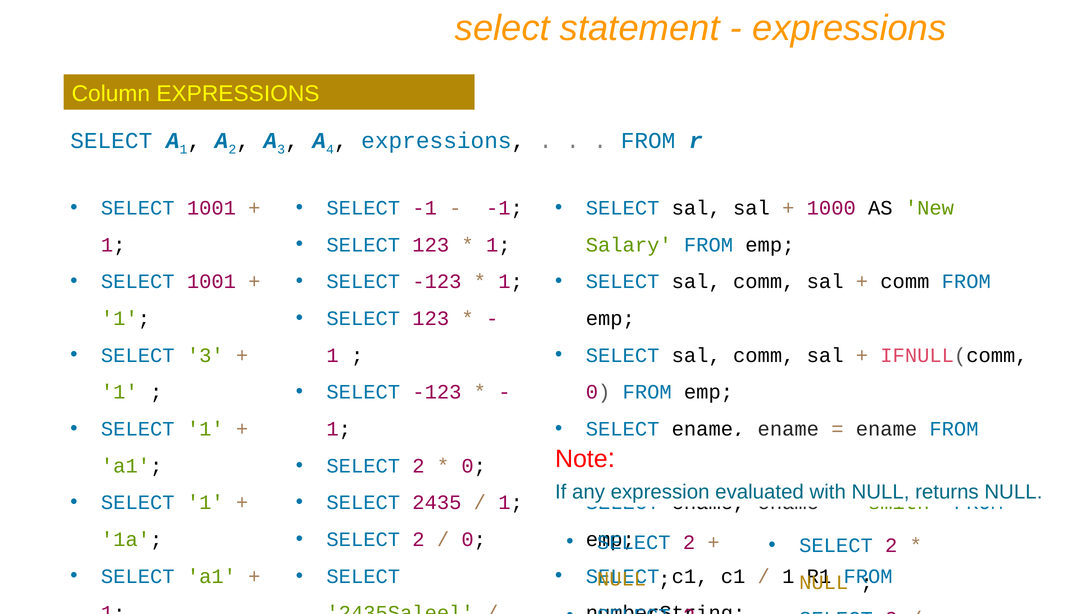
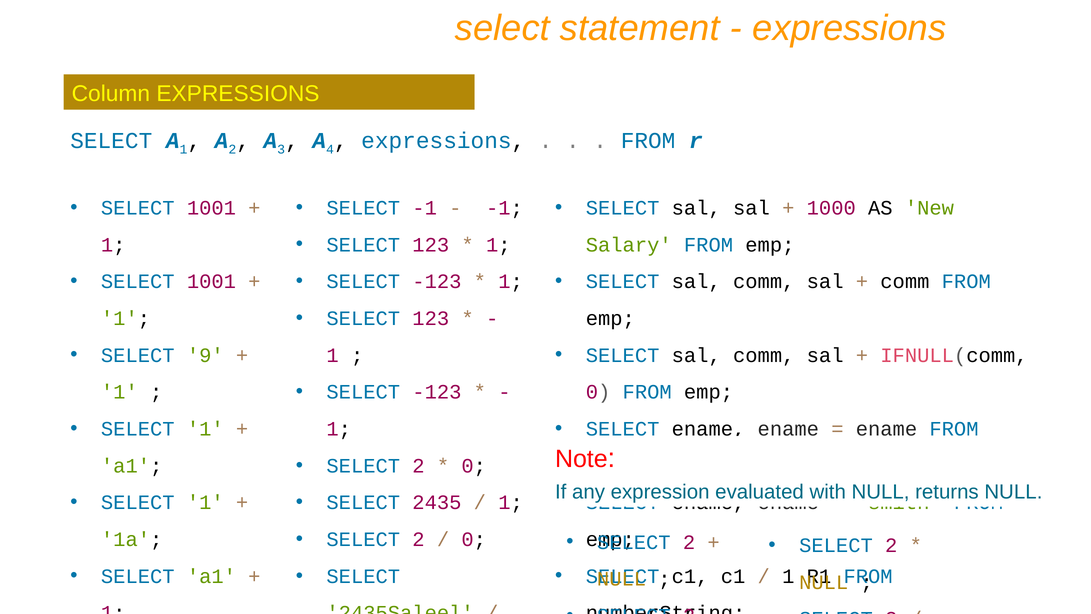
SELECT 3: 3 -> 9 (205, 355)
